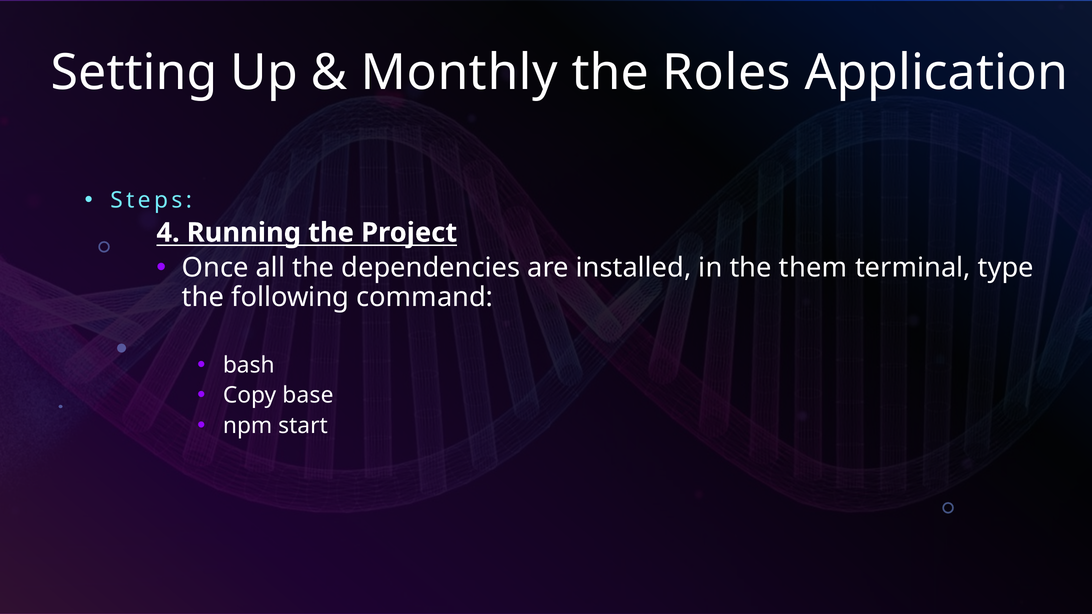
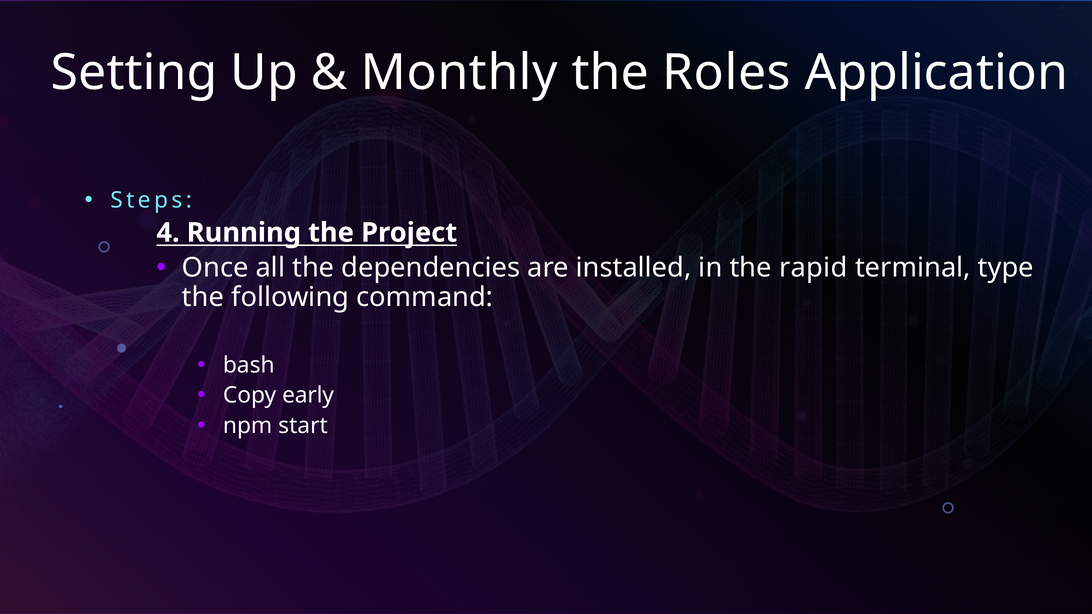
them: them -> rapid (813, 268)
base: base -> early (308, 396)
